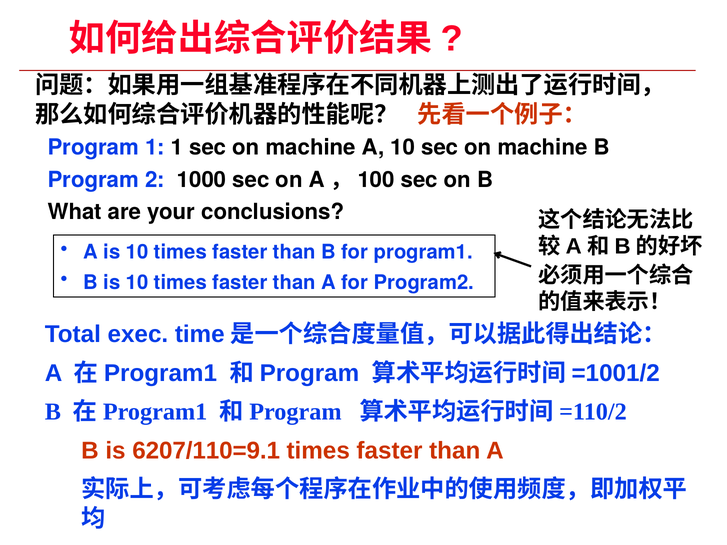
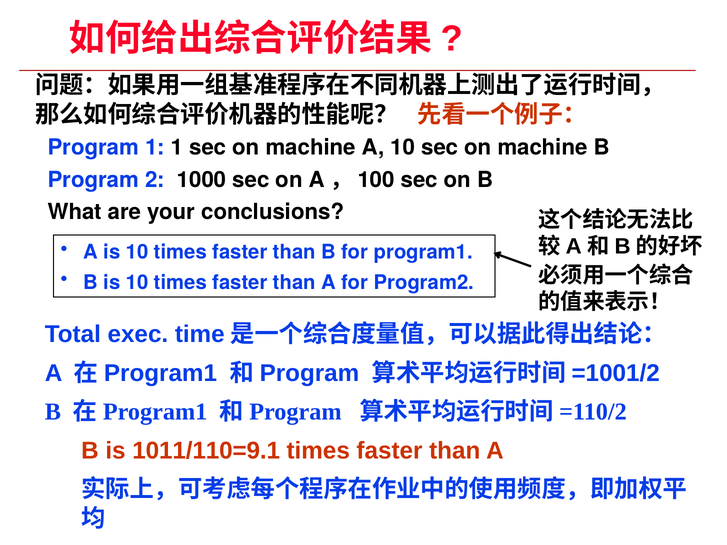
6207/110=9.1: 6207/110=9.1 -> 1011/110=9.1 (206, 451)
